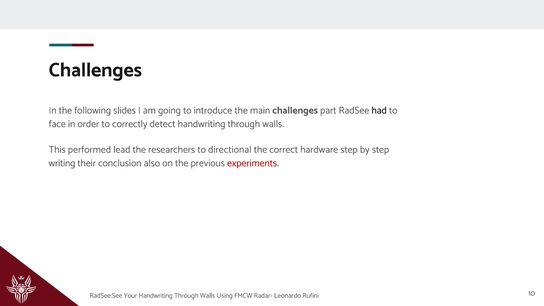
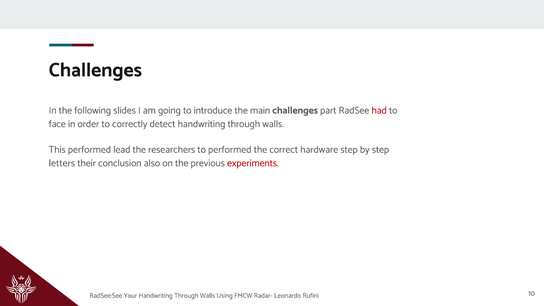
had colour: black -> red (379, 110)
to directional: directional -> performed (230, 149)
writing: writing -> letters (62, 163)
